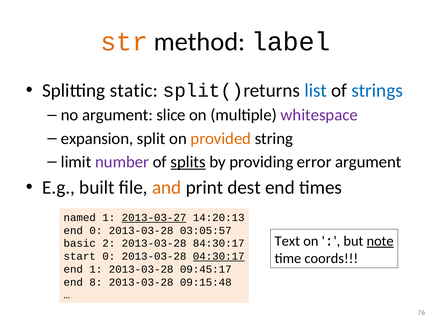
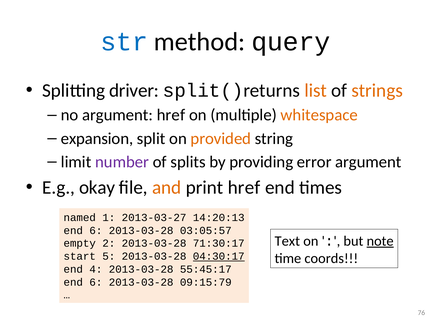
str colour: orange -> blue (124, 42)
label: label -> query (291, 42)
static: static -> driver (134, 90)
list colour: blue -> orange (316, 90)
strings colour: blue -> orange (377, 90)
argument slice: slice -> href (171, 115)
whitespace colour: purple -> orange (319, 115)
splits underline: present -> none (188, 162)
built: built -> okay (97, 188)
print dest: dest -> href (244, 188)
2013-03-27 underline: present -> none (154, 218)
0: 0 -> 6 (96, 231)
basic: basic -> empty (80, 244)
84:30:17: 84:30:17 -> 71:30:17 (219, 244)
start 0: 0 -> 5 (109, 257)
end 1: 1 -> 4 (96, 269)
09:45:17: 09:45:17 -> 55:45:17 (206, 269)
8: 8 -> 6 (96, 282)
09:15:48: 09:15:48 -> 09:15:79 (206, 282)
